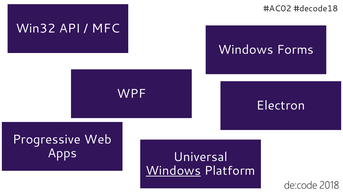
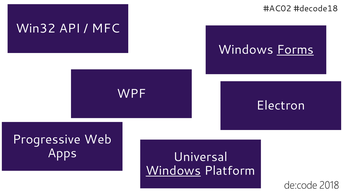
Forms underline: none -> present (295, 50)
